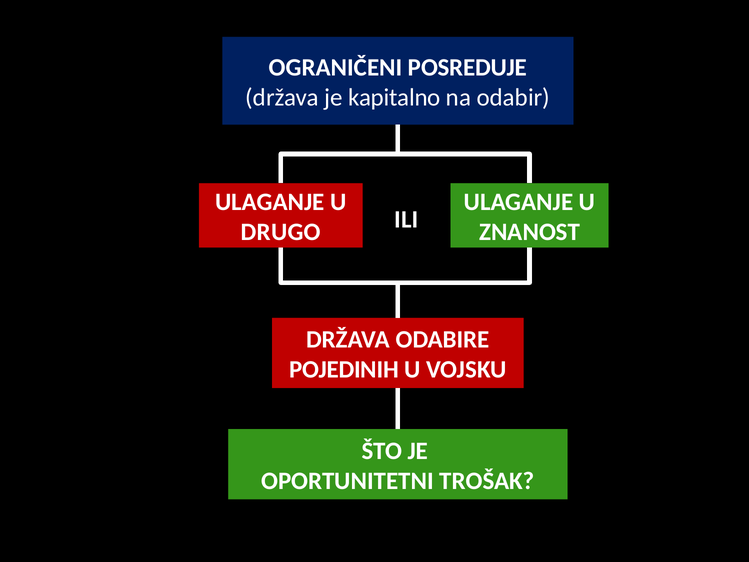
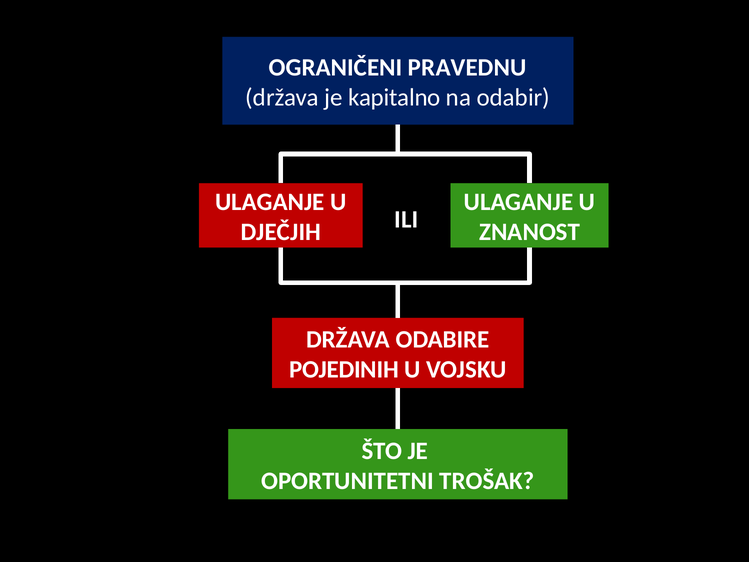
POSREDUJE: POSREDUJE -> PRAVEDNU (467, 67)
DRUGO: DRUGO -> DJEČJIH (281, 232)
